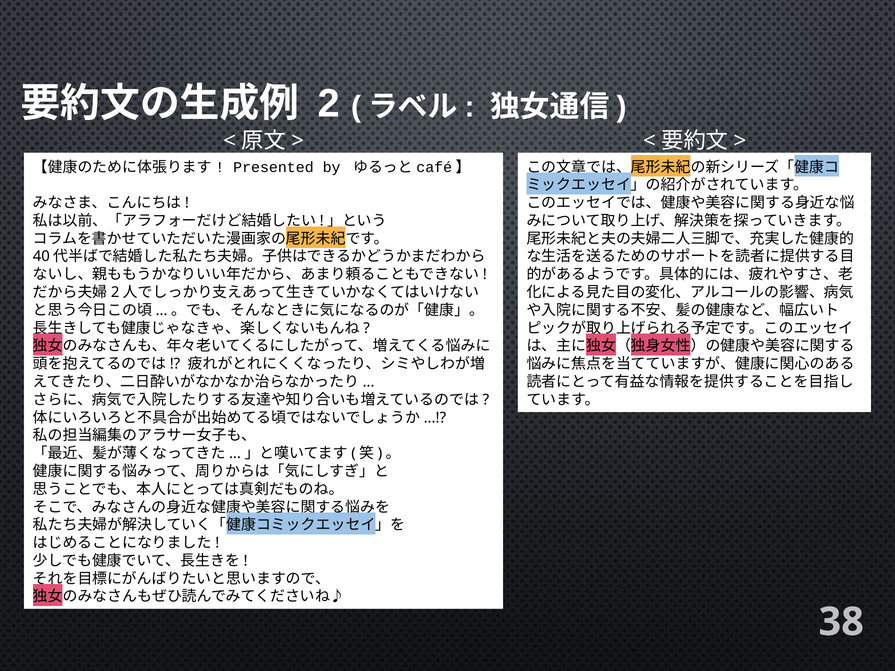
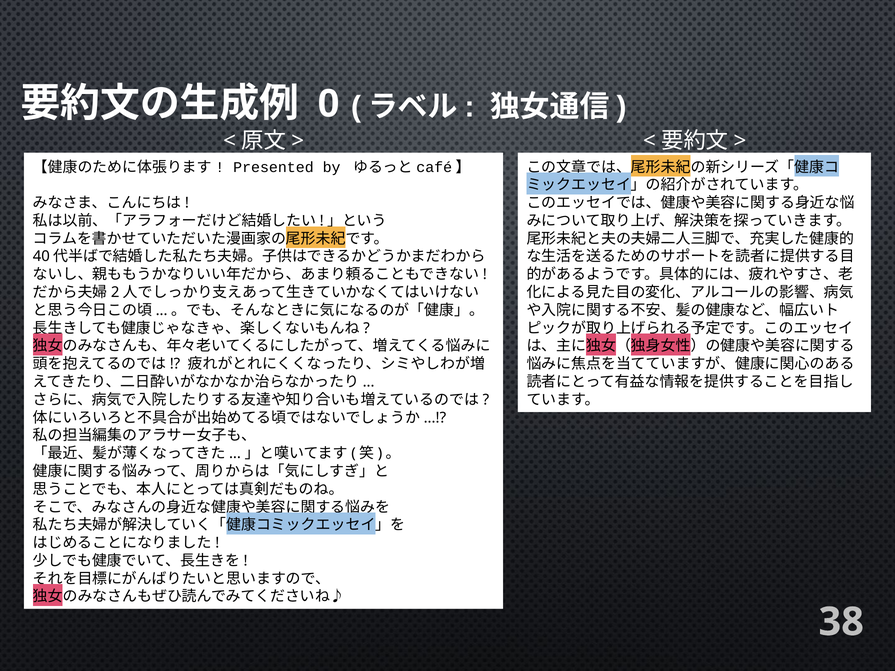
2: 2 -> 0 (329, 104)
